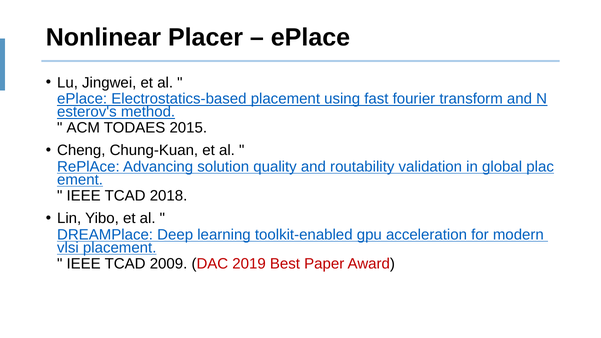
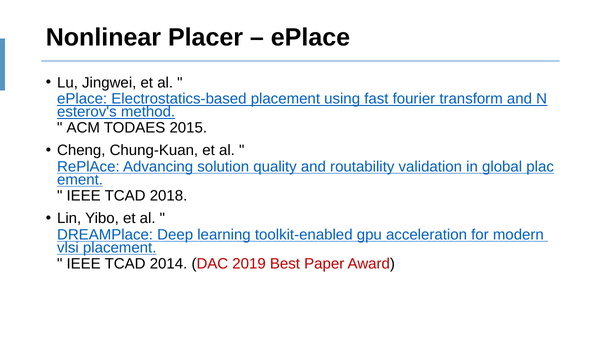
2009: 2009 -> 2014 (169, 264)
